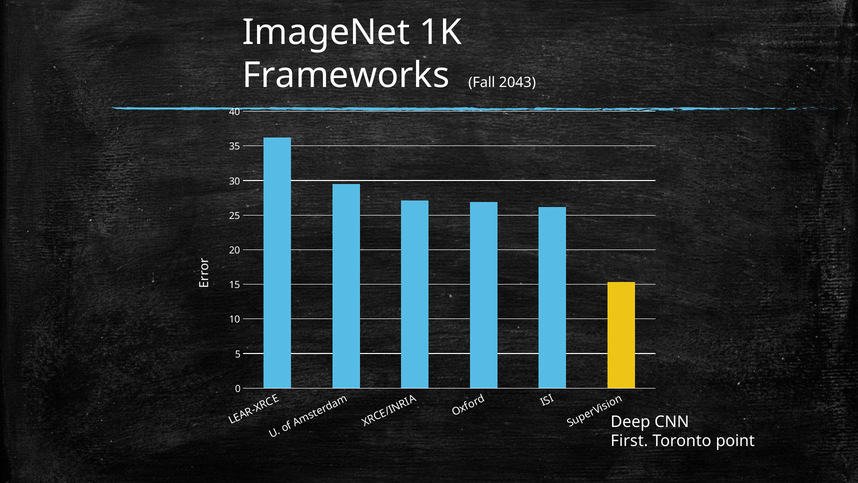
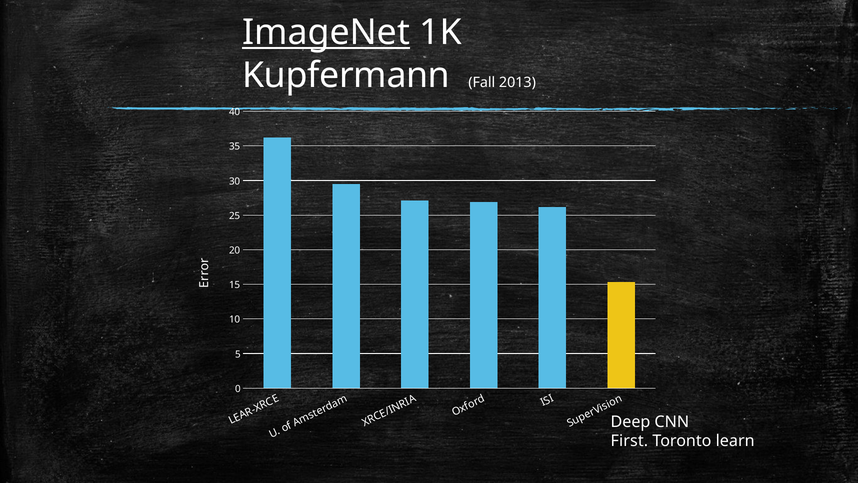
ImageNet underline: none -> present (326, 32)
Frameworks: Frameworks -> Kupfermann (346, 75)
2043: 2043 -> 2013 (517, 82)
point: point -> learn (735, 441)
